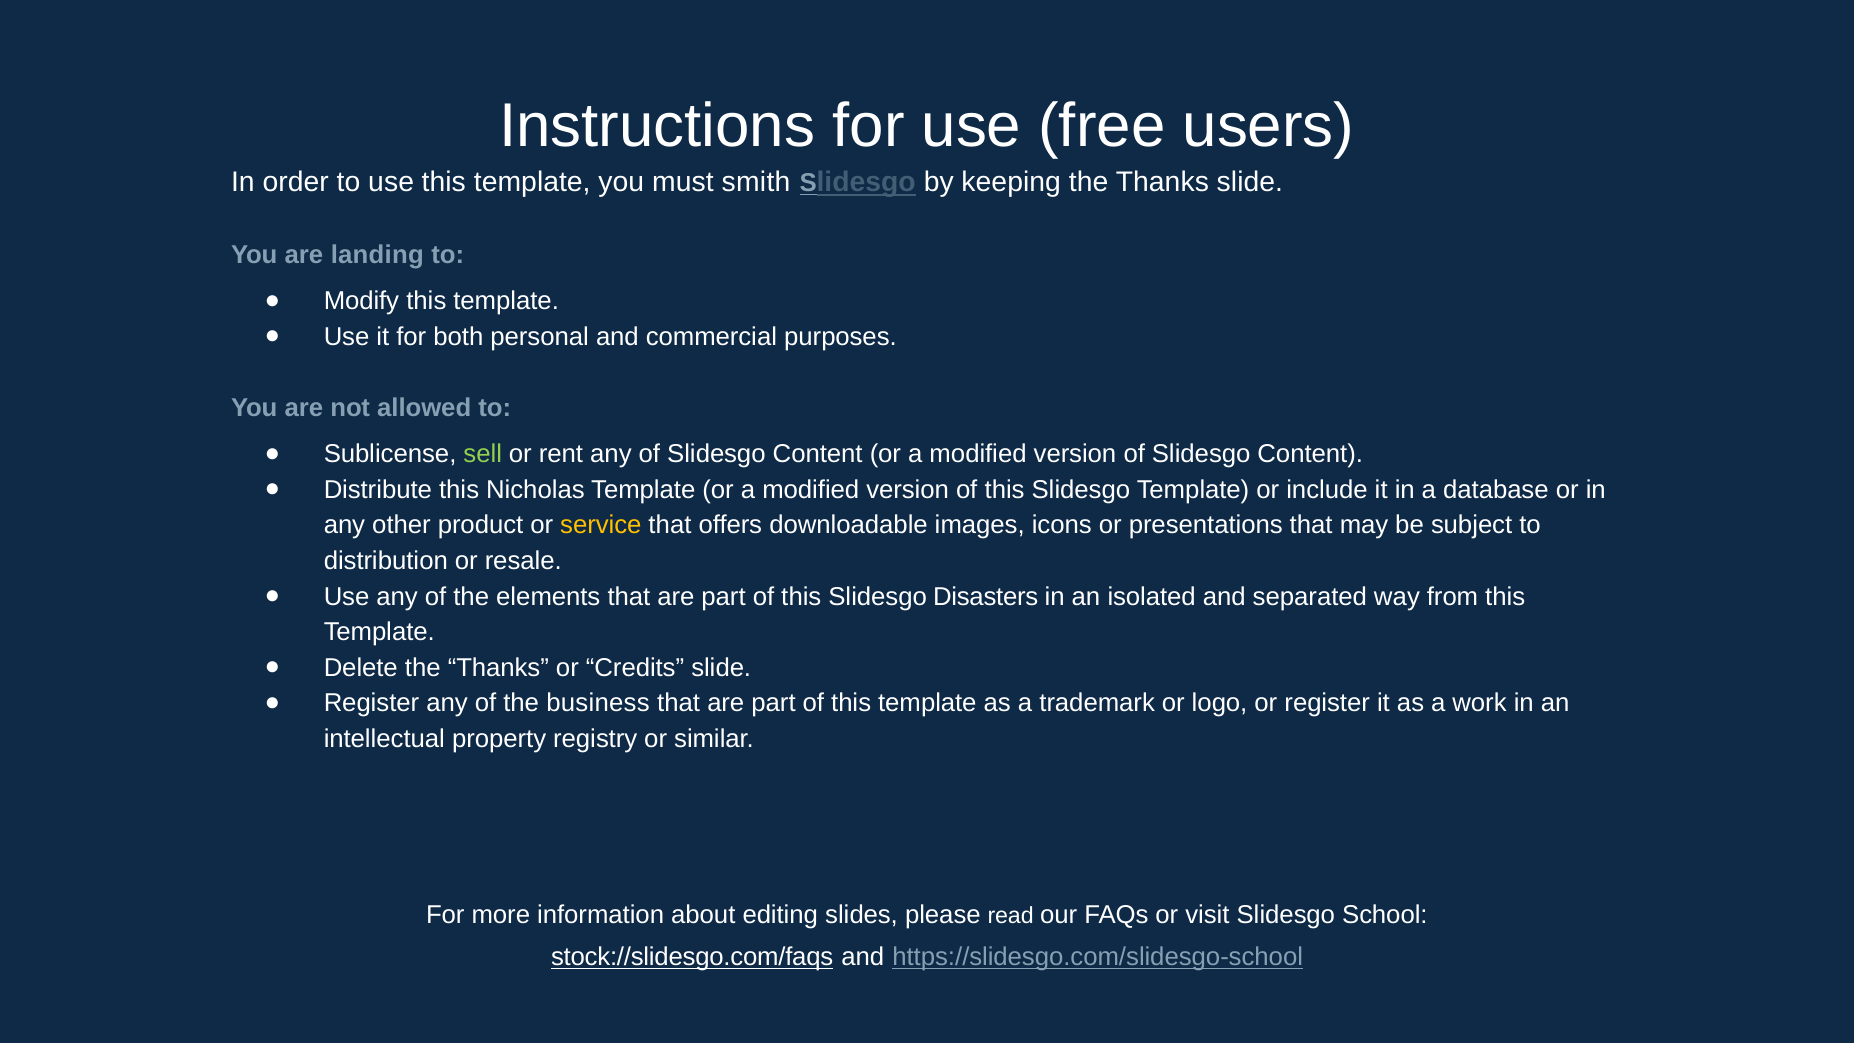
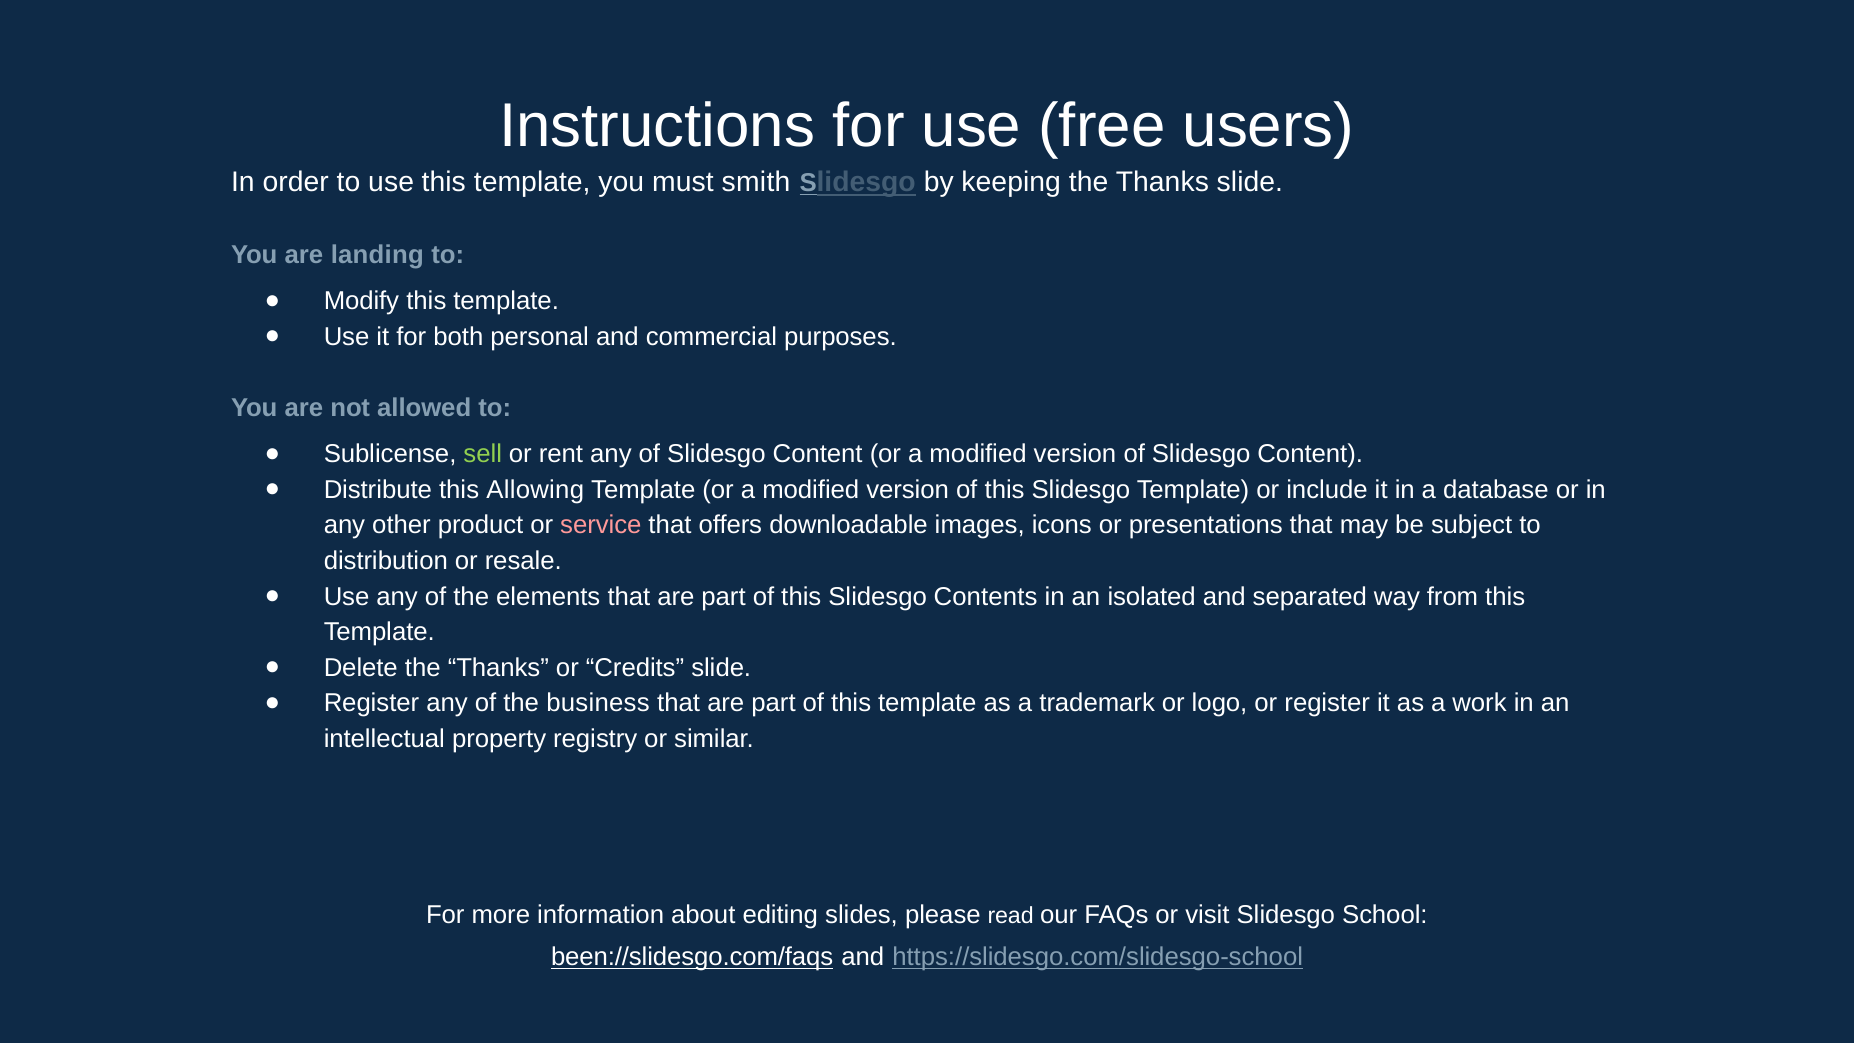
Nicholas: Nicholas -> Allowing (535, 490)
service colour: yellow -> pink (601, 525)
Disasters: Disasters -> Contents (985, 596)
stock://slidesgo.com/faqs: stock://slidesgo.com/faqs -> been://slidesgo.com/faqs (692, 957)
